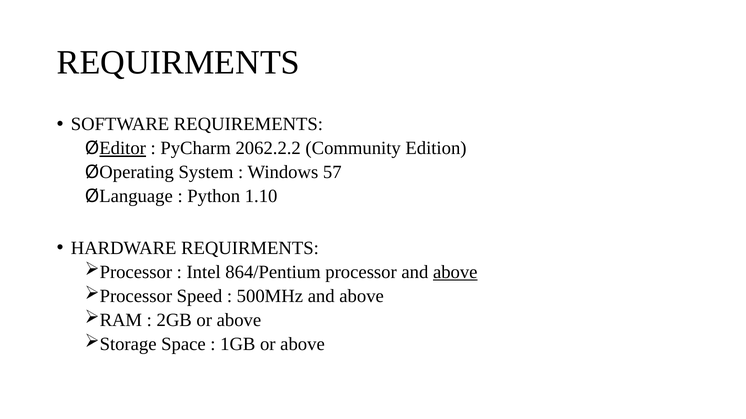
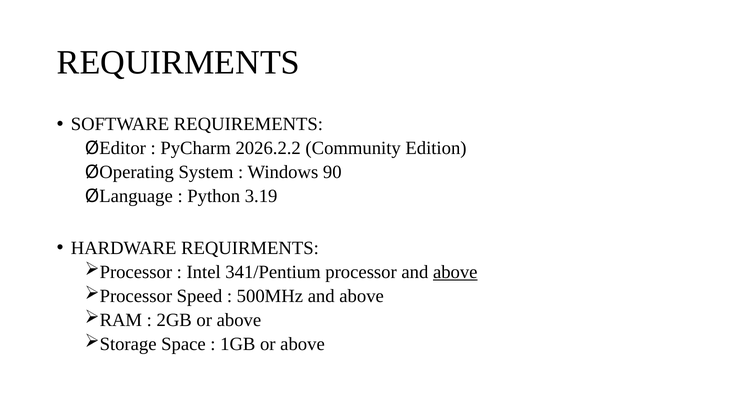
Editor underline: present -> none (123, 148)
2062.2.2: 2062.2.2 -> 2026.2.2 (268, 148)
57: 57 -> 90 (332, 172)
1.10: 1.10 -> 3.19 (261, 196)
864/Pentium: 864/Pentium -> 341/Pentium (273, 272)
